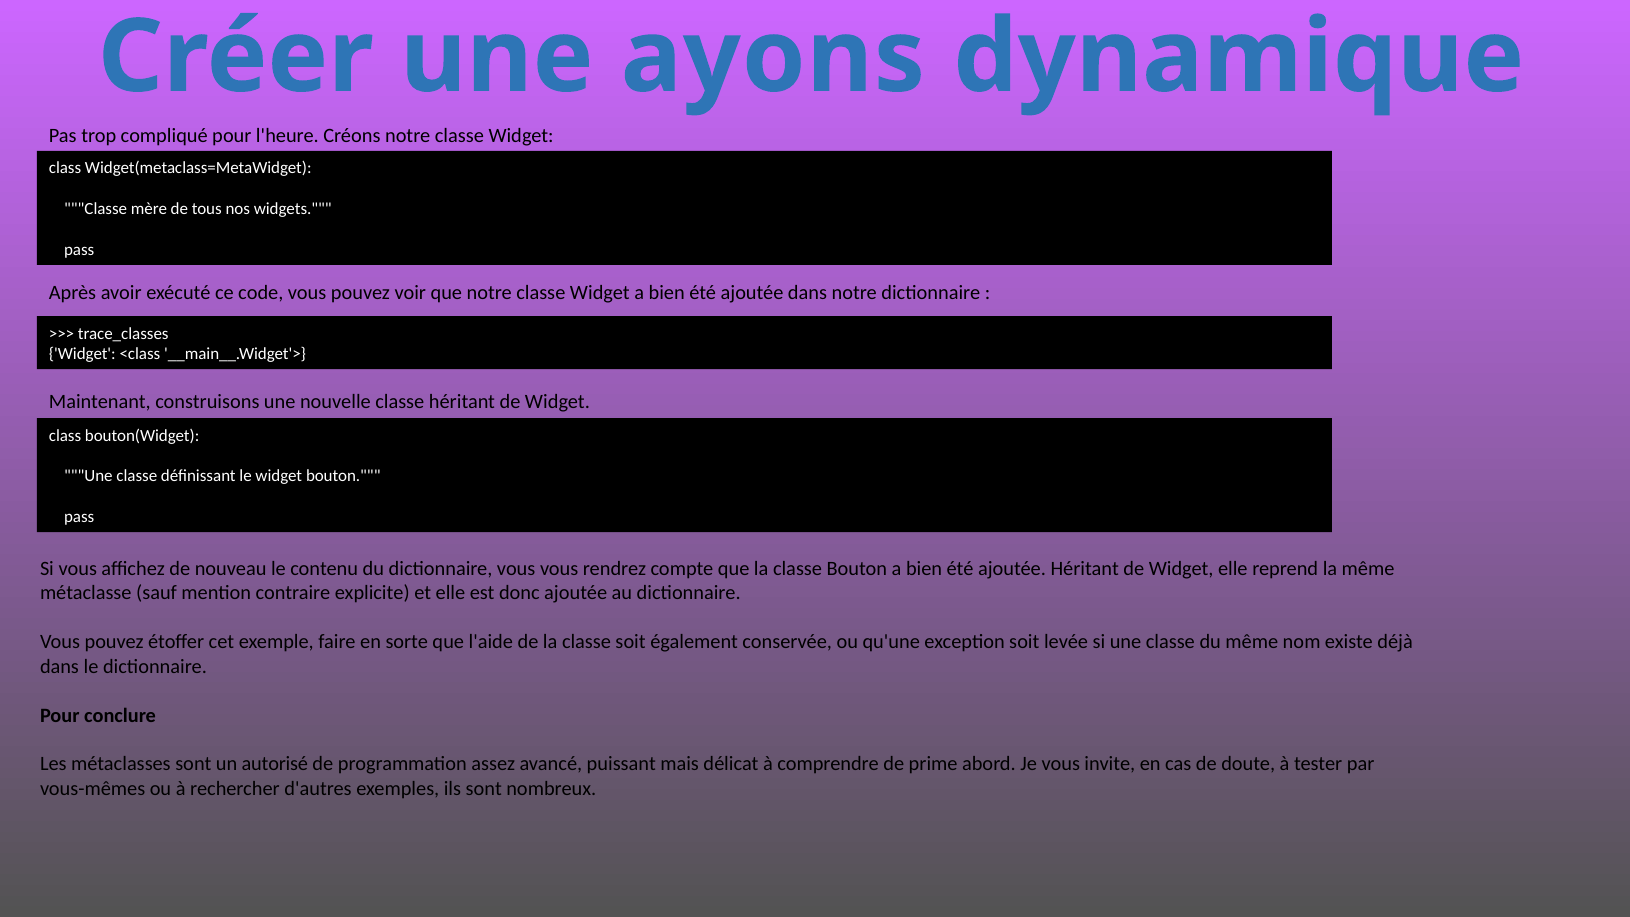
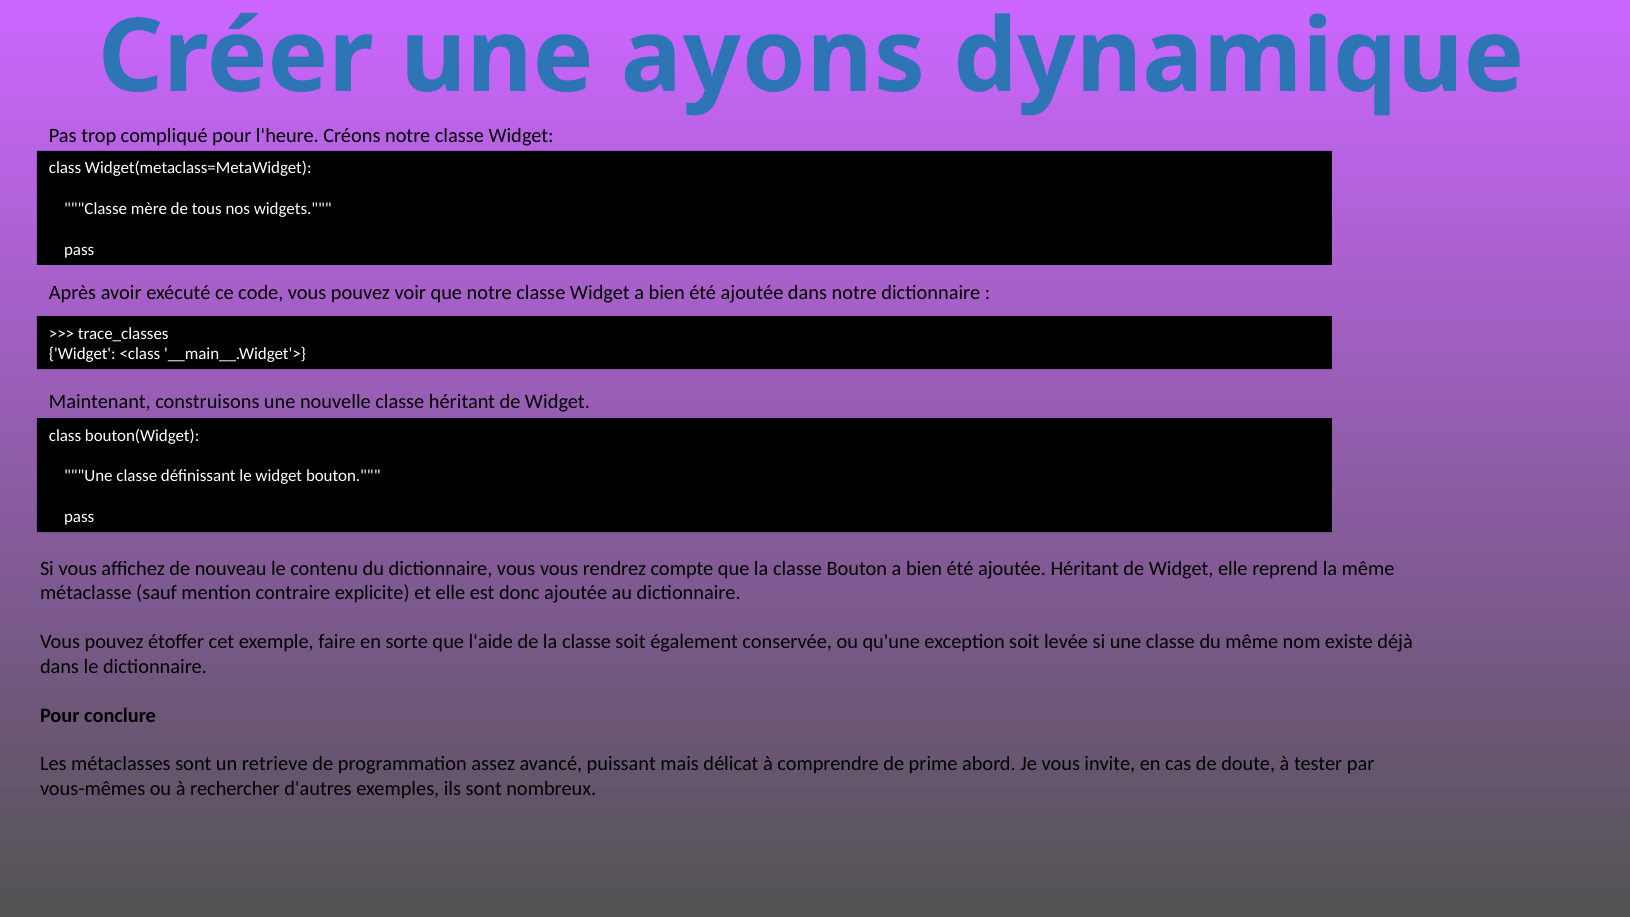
autorisé: autorisé -> retrieve (275, 764)
